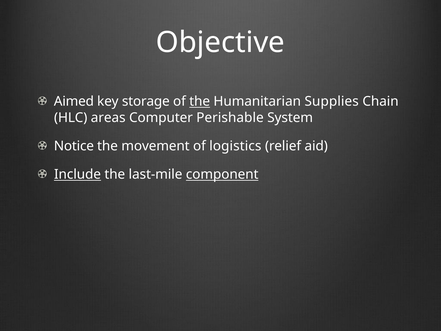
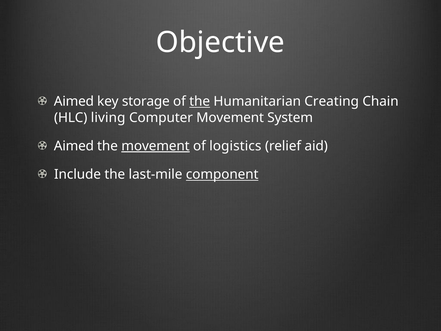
Supplies: Supplies -> Creating (332, 101)
areas: areas -> living (108, 118)
Computer Perishable: Perishable -> Movement (230, 118)
Notice: Notice -> Aimed (74, 146)
movement underline: none -> present (155, 146)
Include underline: present -> none (77, 174)
